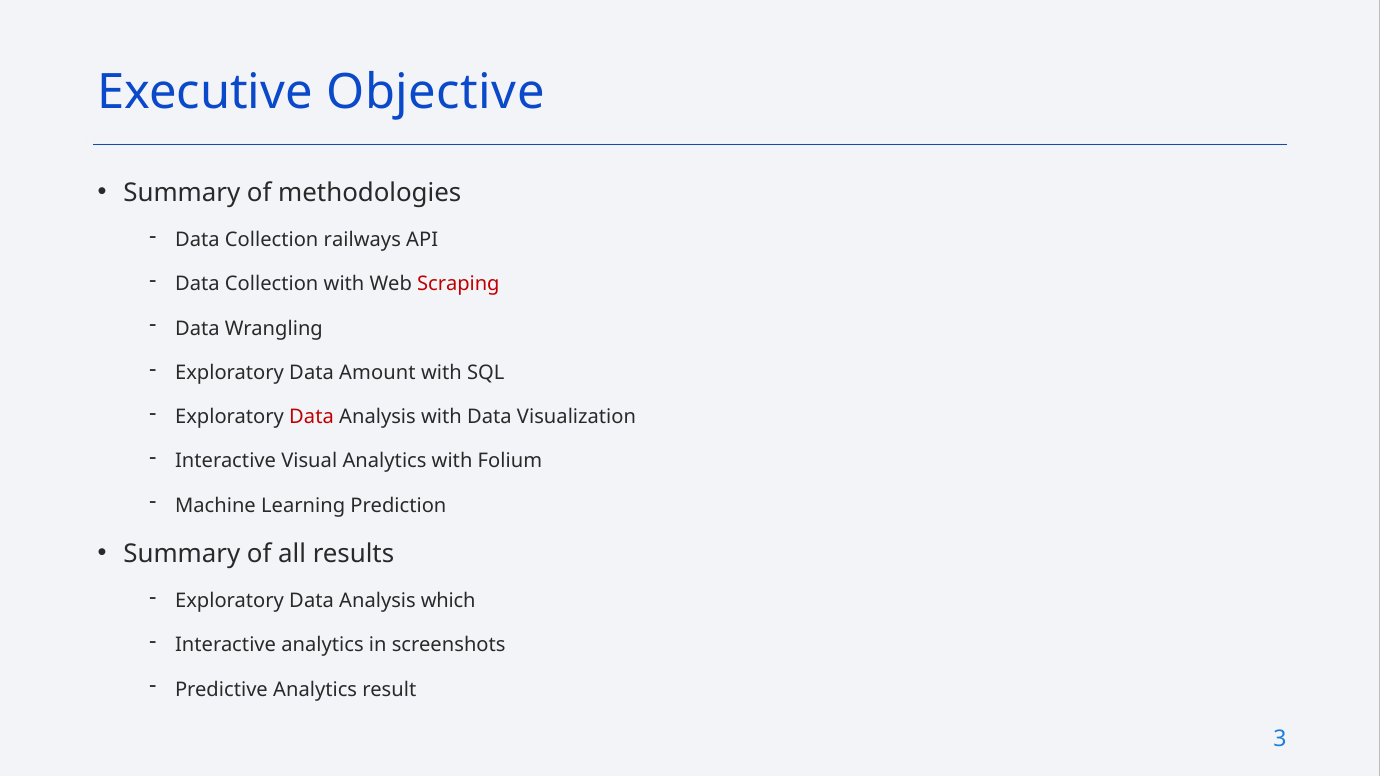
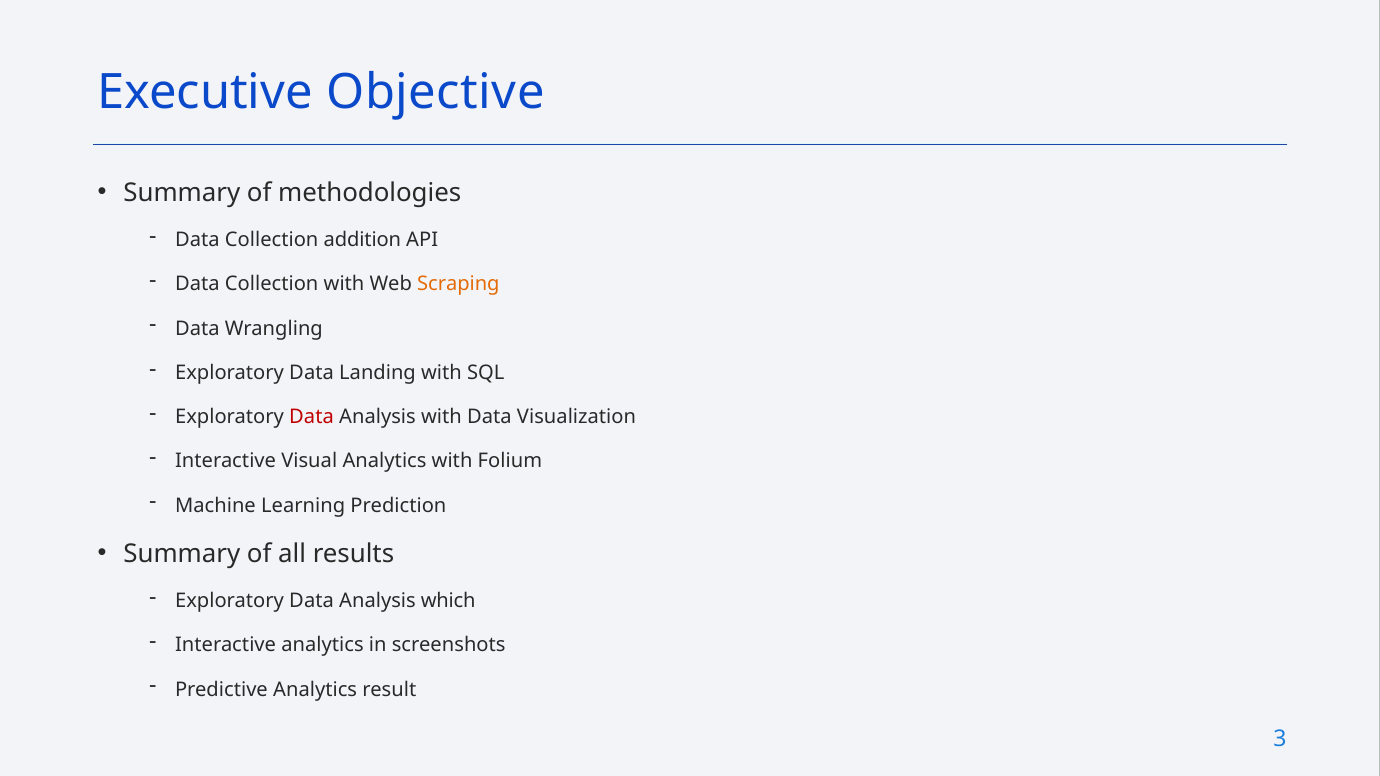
railways: railways -> addition (362, 240)
Scraping colour: red -> orange (458, 284)
Amount: Amount -> Landing (378, 373)
